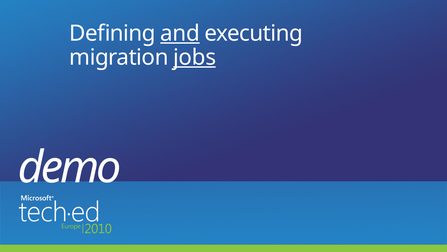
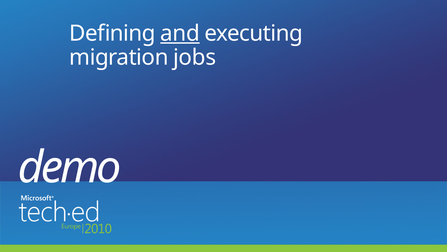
jobs underline: present -> none (195, 57)
